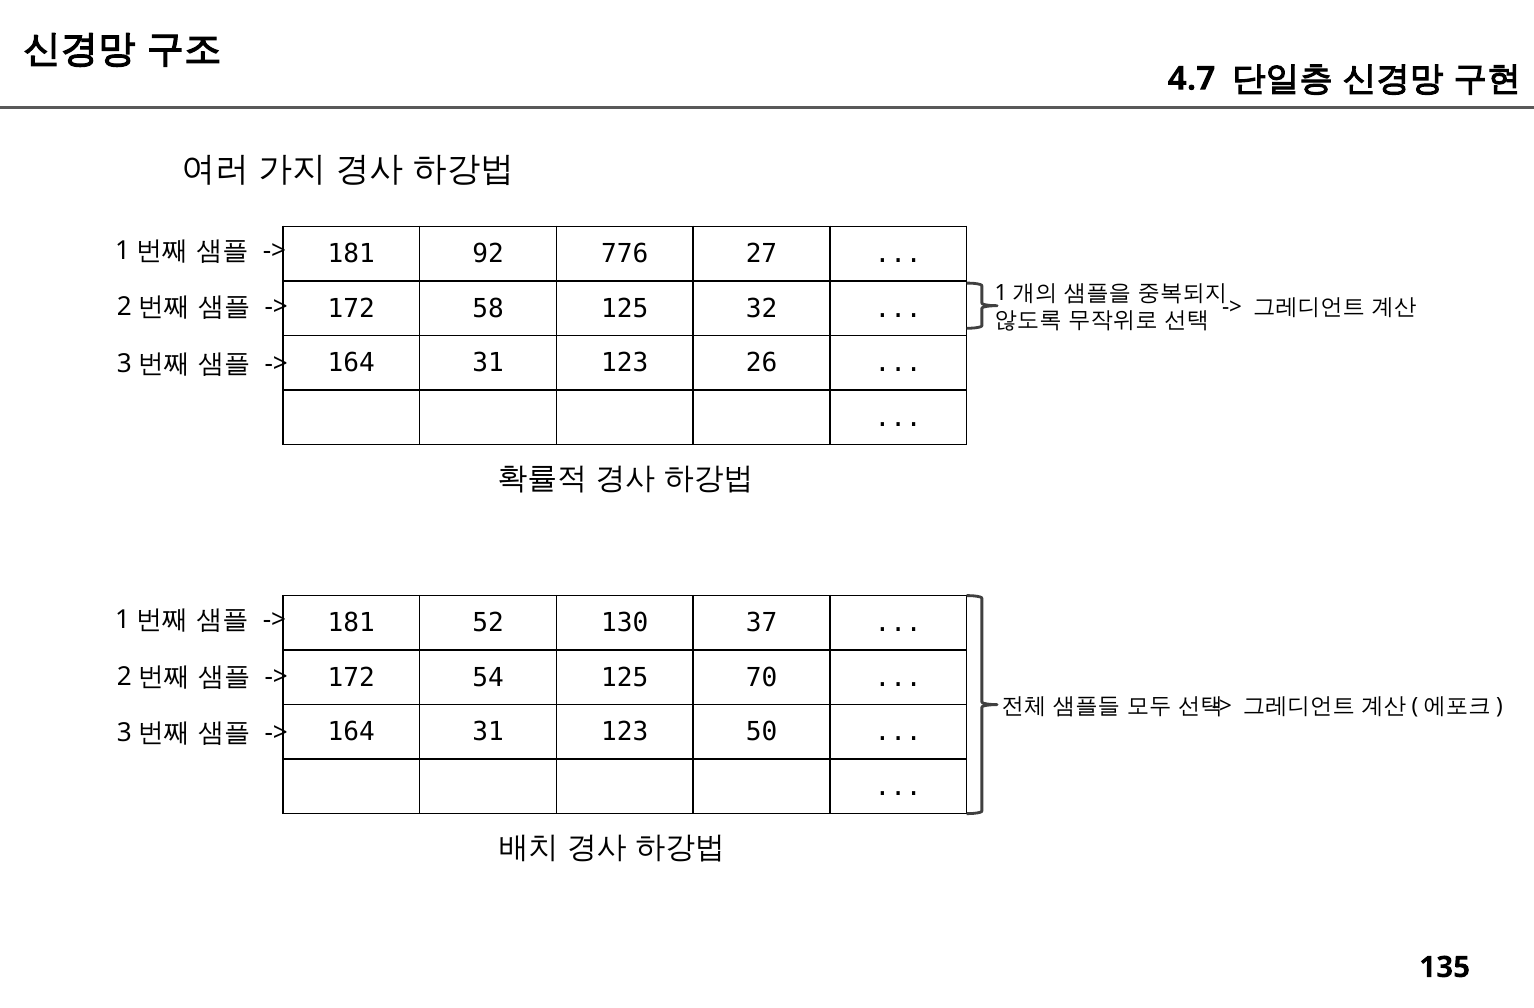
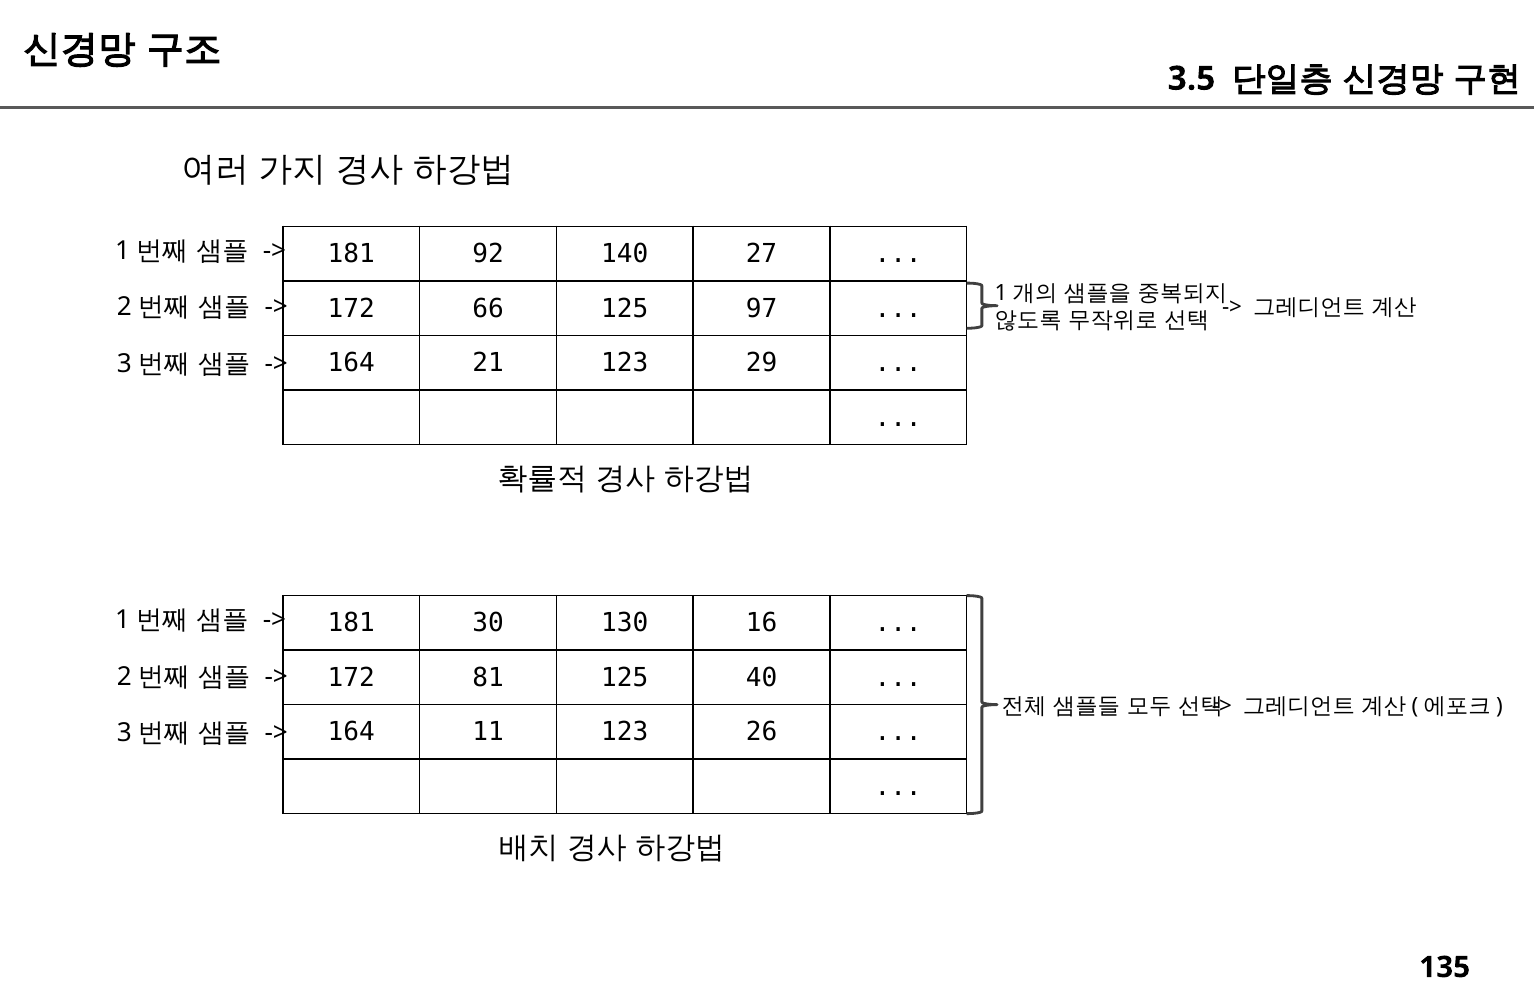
4.7: 4.7 -> 3.5 (1192, 79)
776: 776 -> 140 (625, 254)
58: 58 -> 66 (488, 308)
32: 32 -> 97 (762, 308)
31: 31 -> 21 (488, 363)
26: 26 -> 29 (762, 363)
52: 52 -> 30 (488, 623)
37: 37 -> 16 (762, 623)
54: 54 -> 81 (488, 678)
70: 70 -> 40 (762, 678)
31: 31 -> 11 (488, 732)
50: 50 -> 26 (762, 732)
